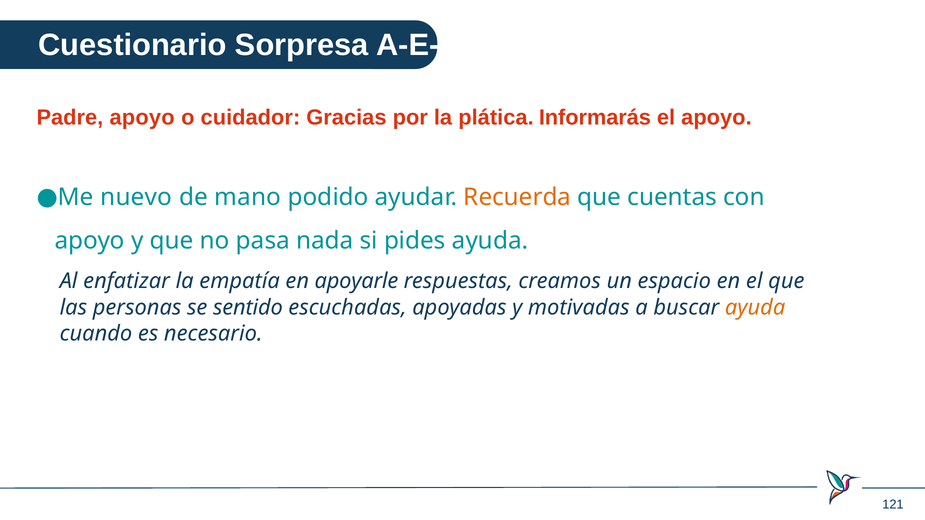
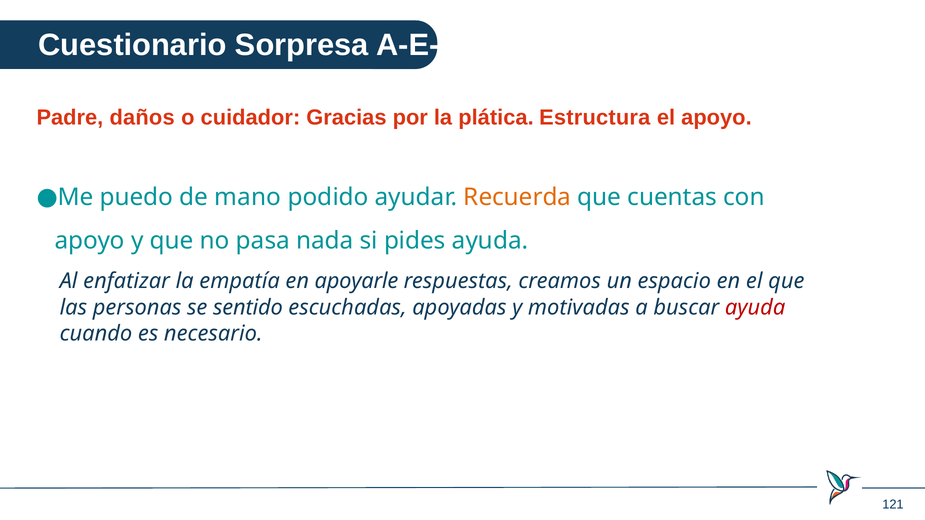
Padre apoyo: apoyo -> daños (142, 118)
Informarás: Informarás -> Estructura (595, 118)
nuevo: nuevo -> puedo (136, 197)
ayuda colour: orange -> red (755, 308)
